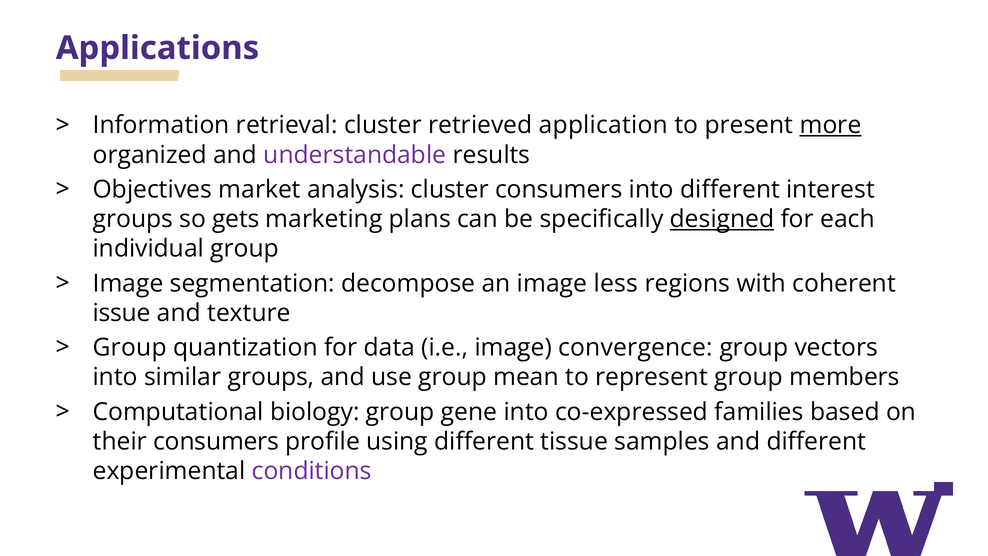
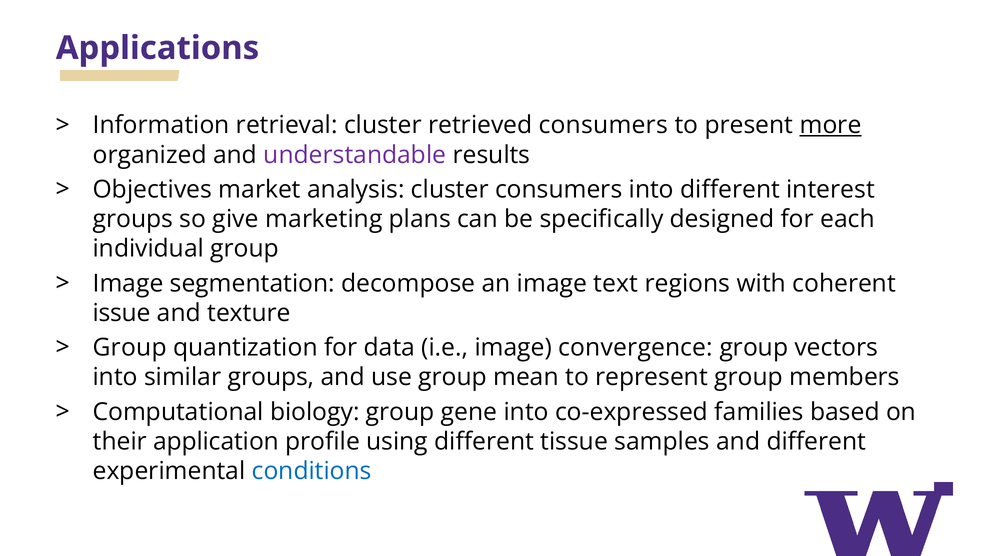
retrieved application: application -> consumers (603, 125)
gets: gets -> give (236, 219)
designed underline: present -> none (722, 219)
less: less -> text (616, 283)
their consumers: consumers -> application (216, 441)
conditions colour: purple -> blue (312, 471)
